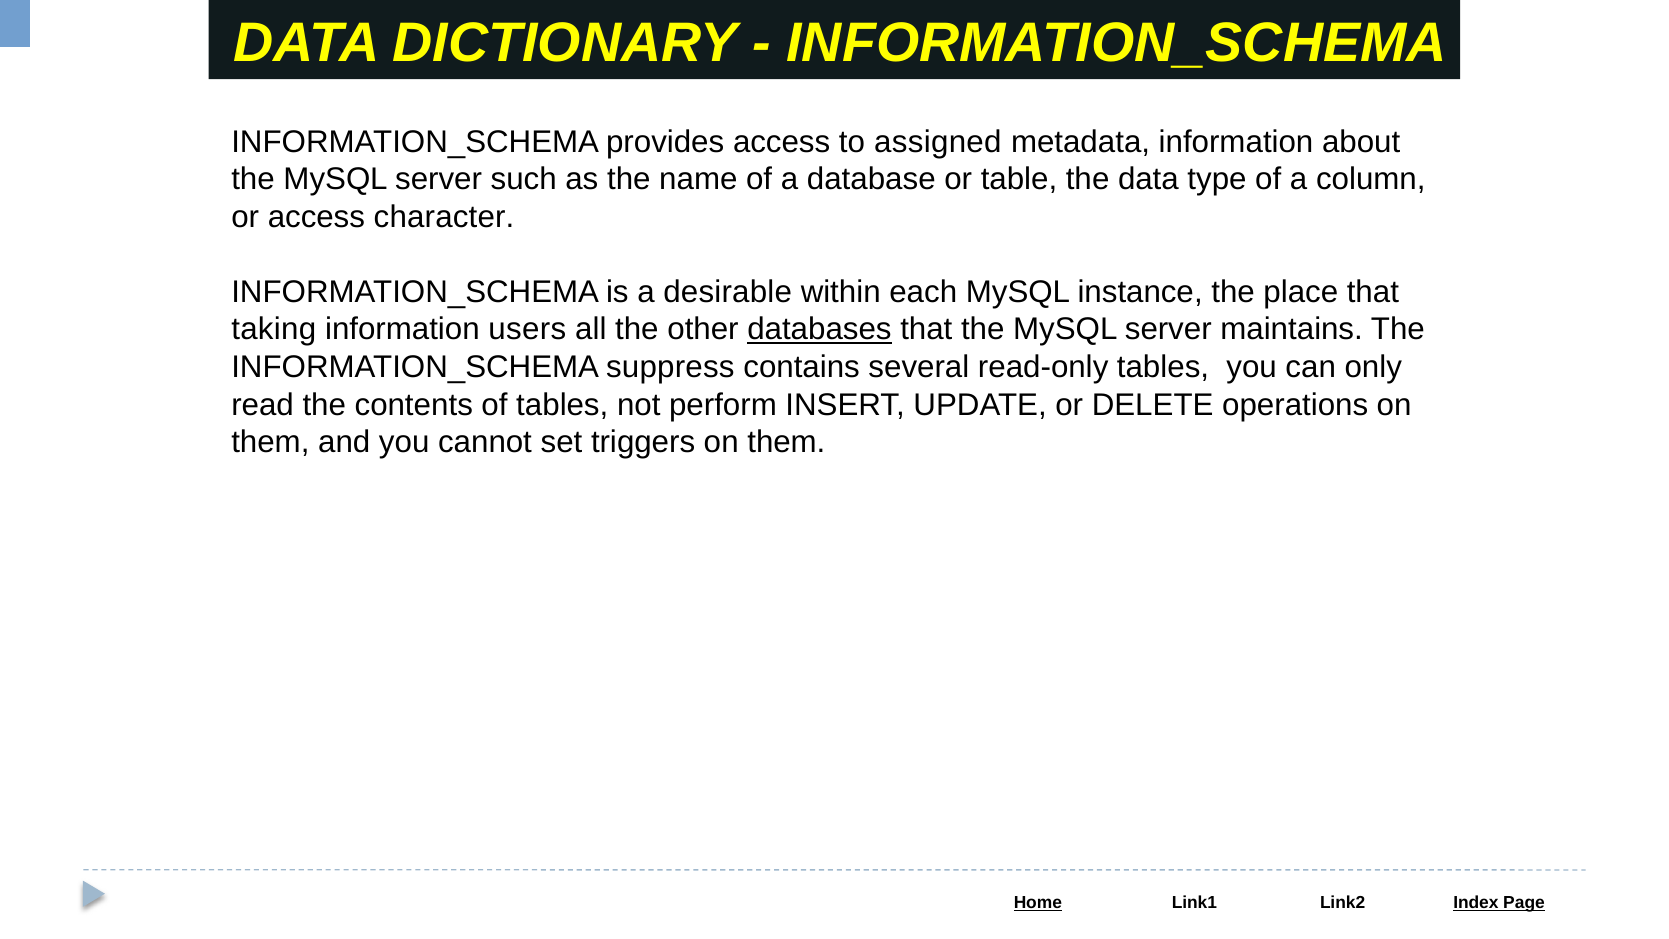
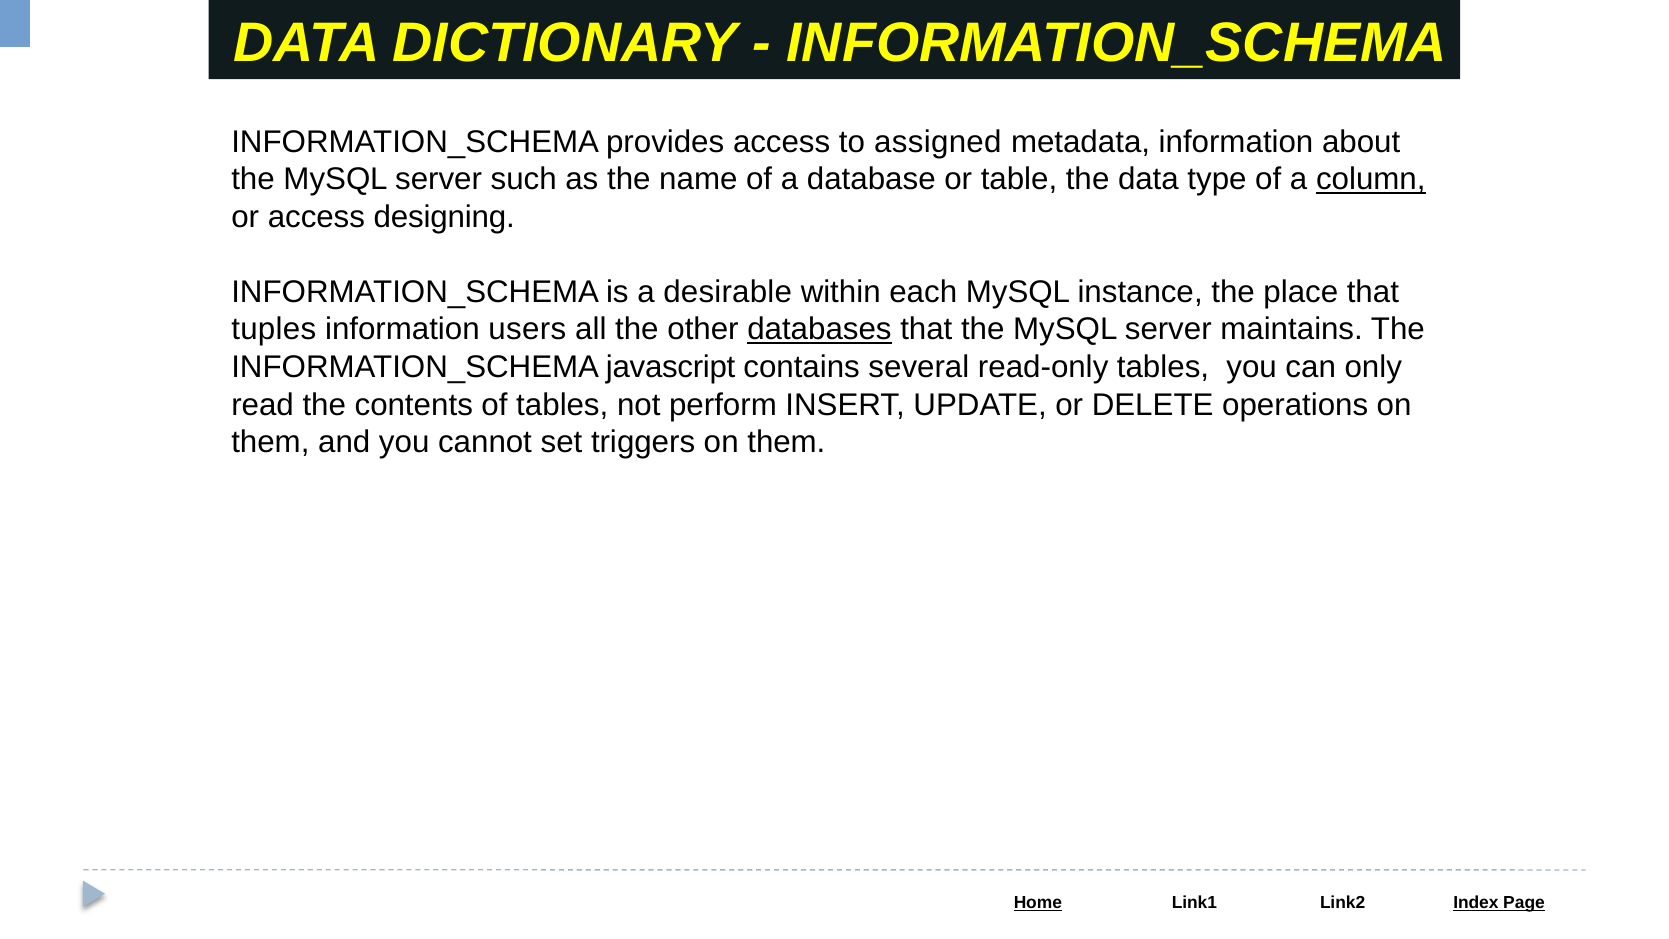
column underline: none -> present (1371, 179)
character: character -> designing (444, 217)
taking: taking -> tuples (274, 330)
suppress: suppress -> javascript (671, 367)
